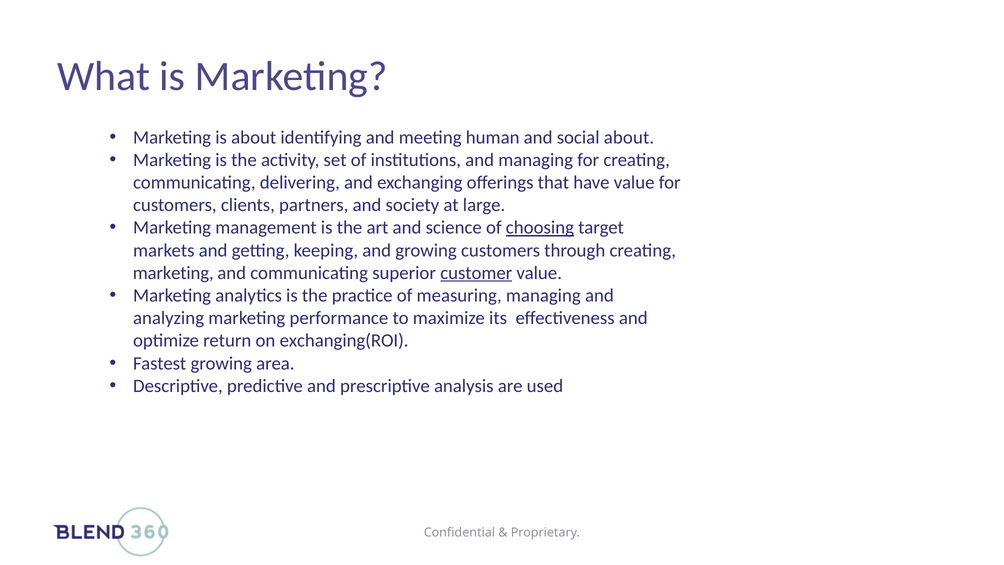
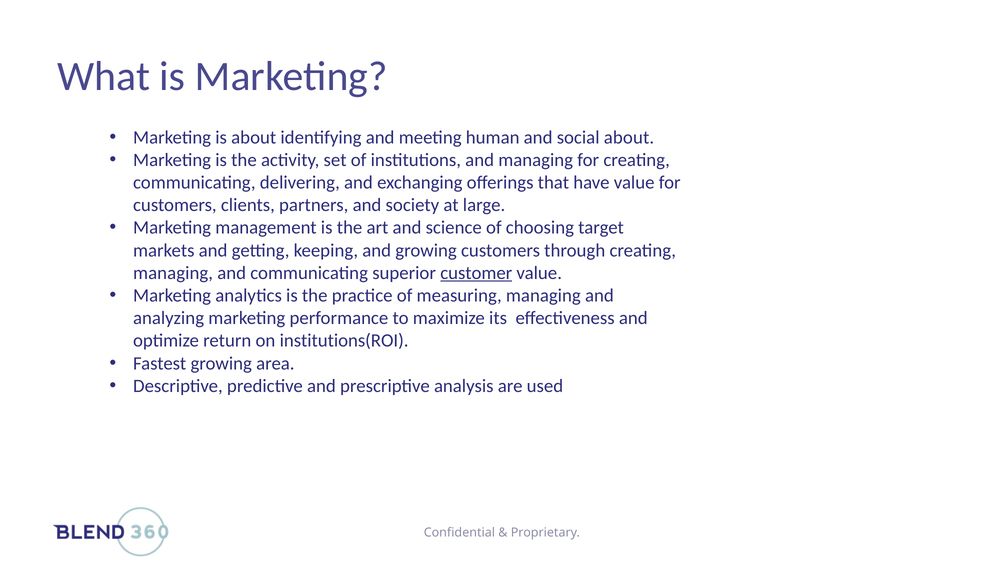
choosing underline: present -> none (540, 228)
marketing: marketing -> managing (173, 273)
exchanging(ROI: exchanging(ROI -> institutions(ROI (344, 341)
